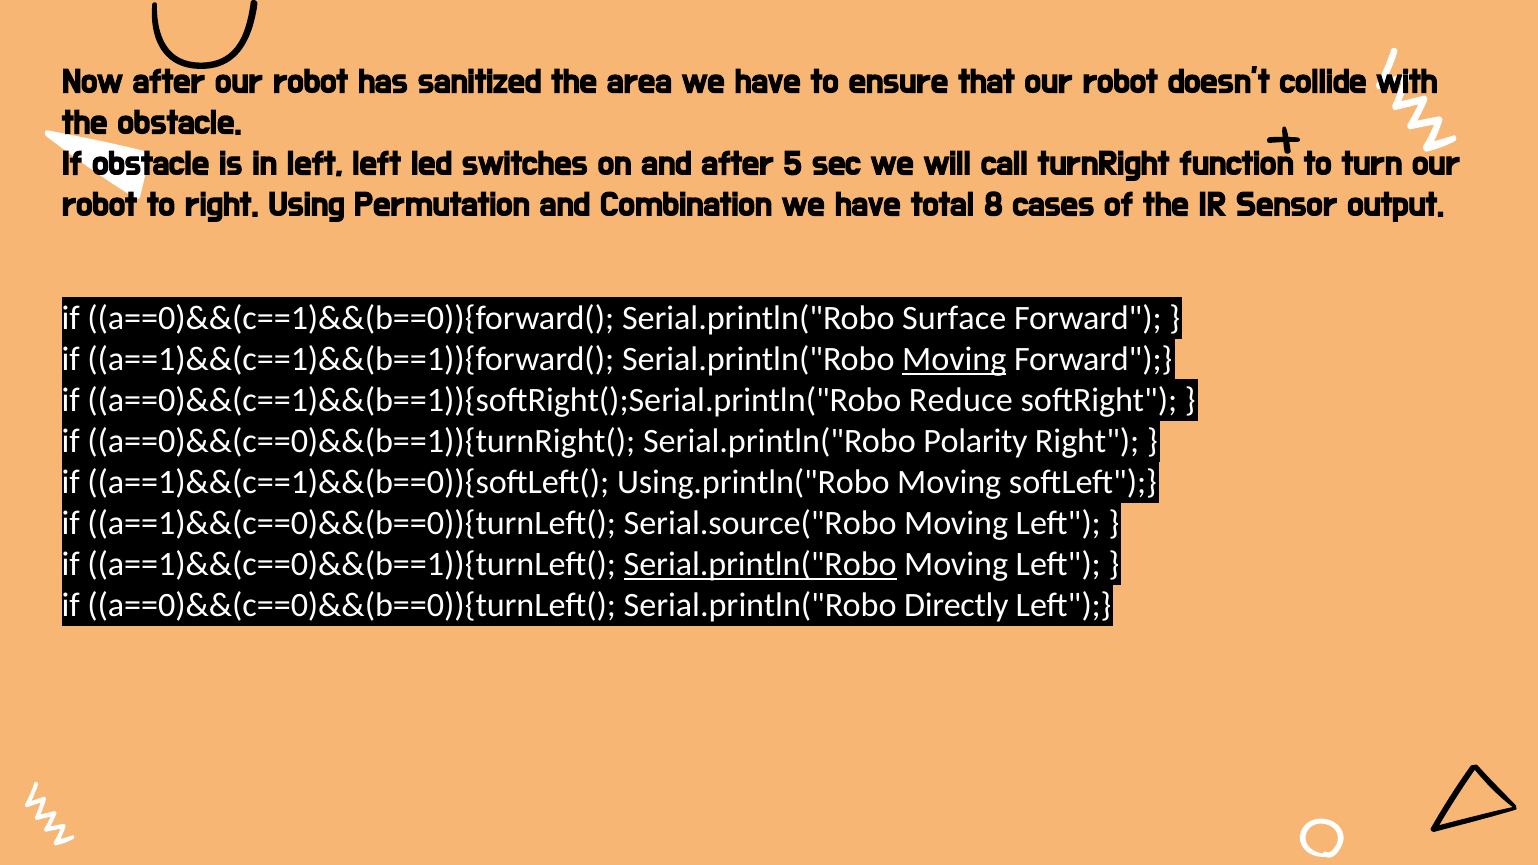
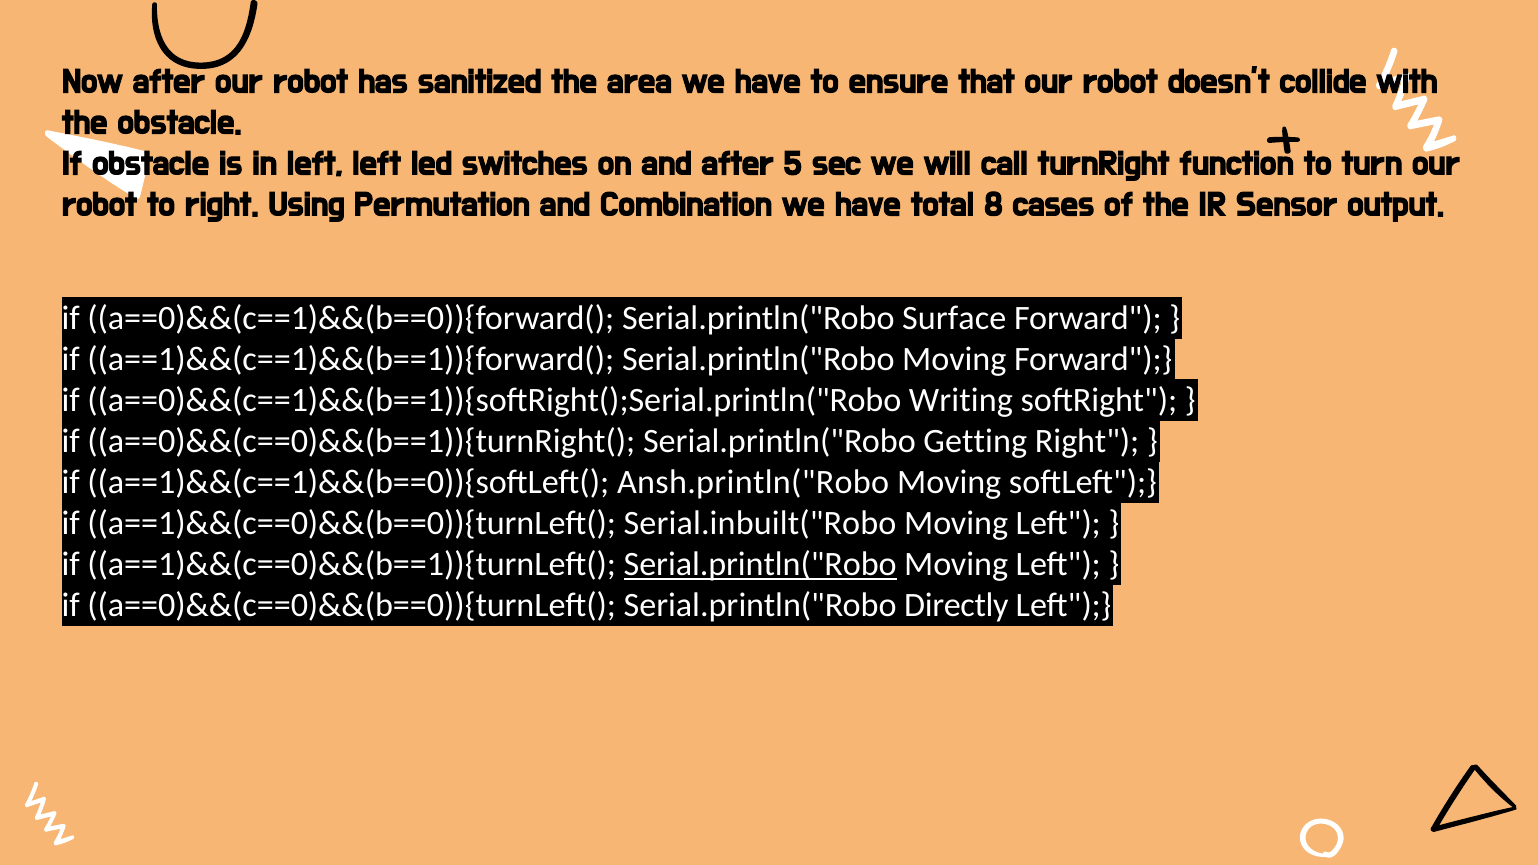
Moving underline: present -> none (954, 359)
Reduce: Reduce -> Writing (961, 400)
Polarity: Polarity -> Getting (975, 441)
Using.println("Robo: Using.println("Robo -> Ansh.println("Robo (753, 482)
Serial.source("Robo: Serial.source("Robo -> Serial.inbuilt("Robo (760, 523)
